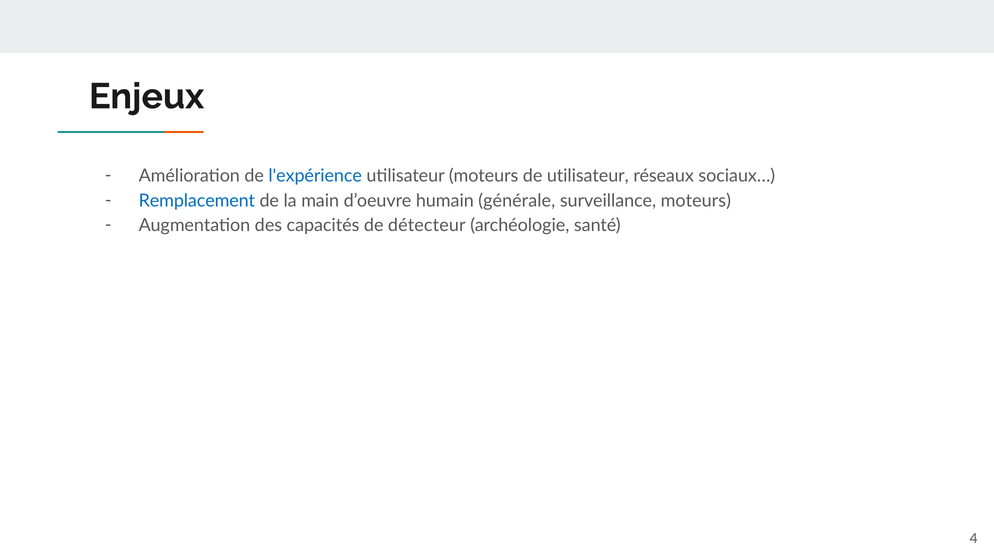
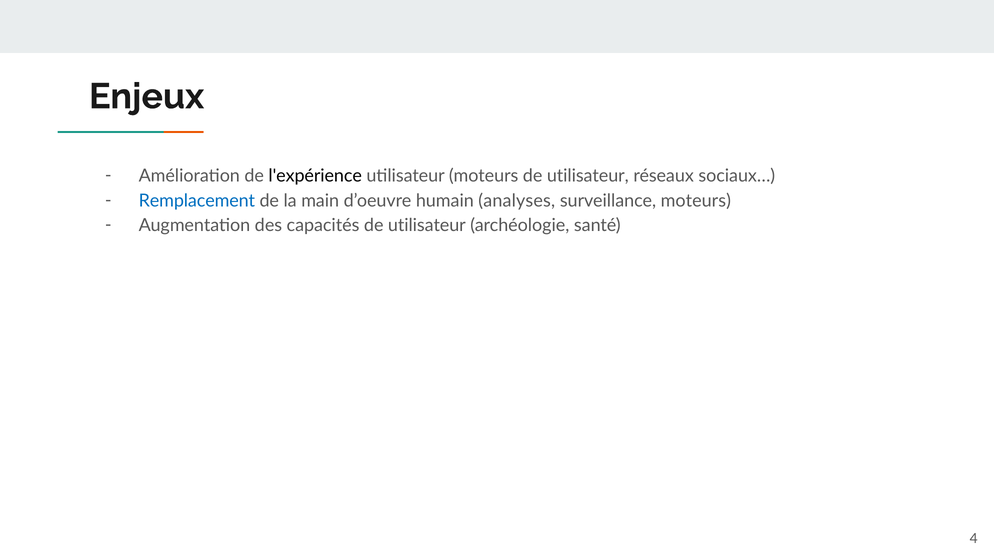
l'expérience colour: blue -> black (315, 176)
générale: générale -> analyses (517, 201)
capacités de détecteur: détecteur -> utilisateur (427, 225)
